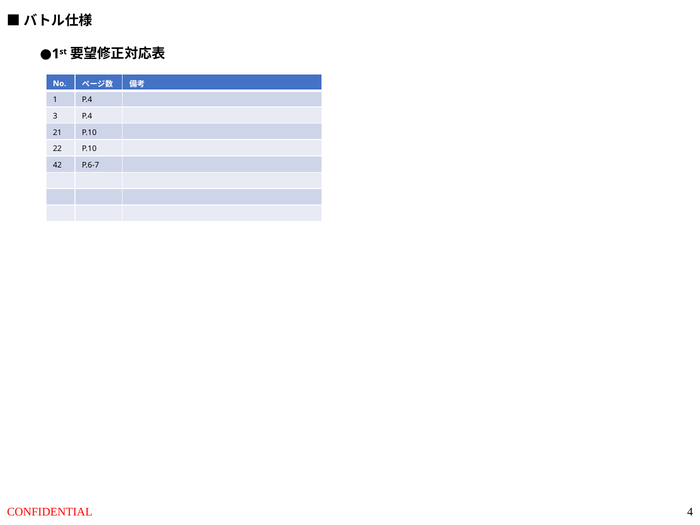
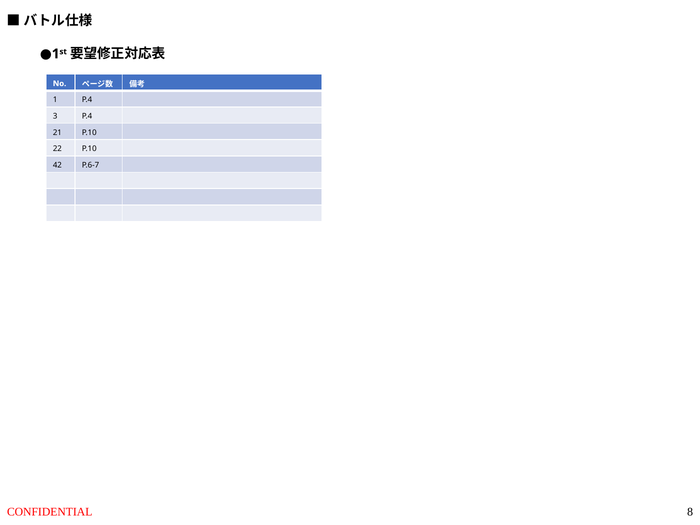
4: 4 -> 8 (690, 512)
